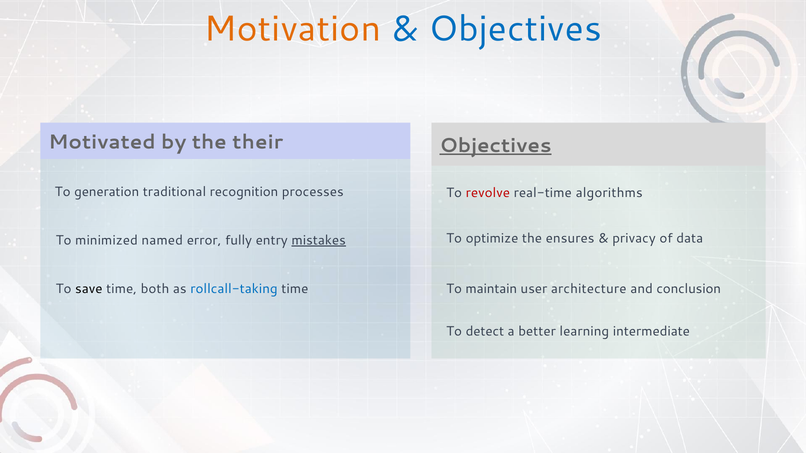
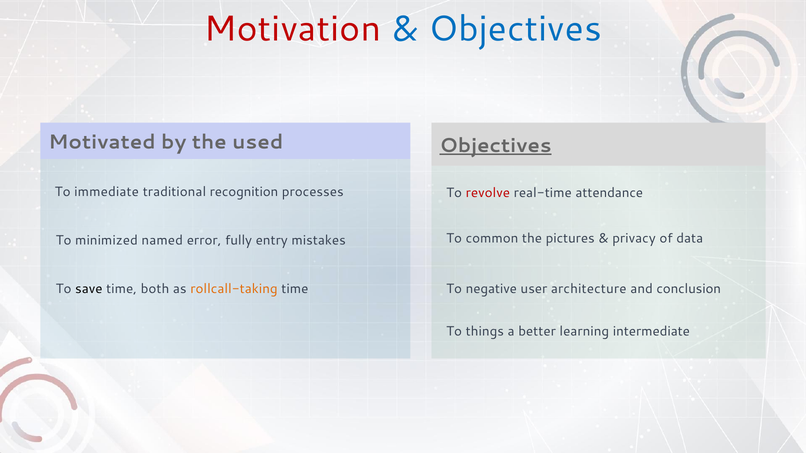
Motivation colour: orange -> red (292, 29)
their: their -> used (258, 142)
generation: generation -> immediate (107, 192)
algorithms: algorithms -> attendance (609, 193)
optimize: optimize -> common (492, 238)
ensures: ensures -> pictures (570, 238)
mistakes underline: present -> none (319, 241)
rollcall-taking colour: blue -> orange (234, 289)
maintain: maintain -> negative (491, 289)
detect: detect -> things (485, 332)
